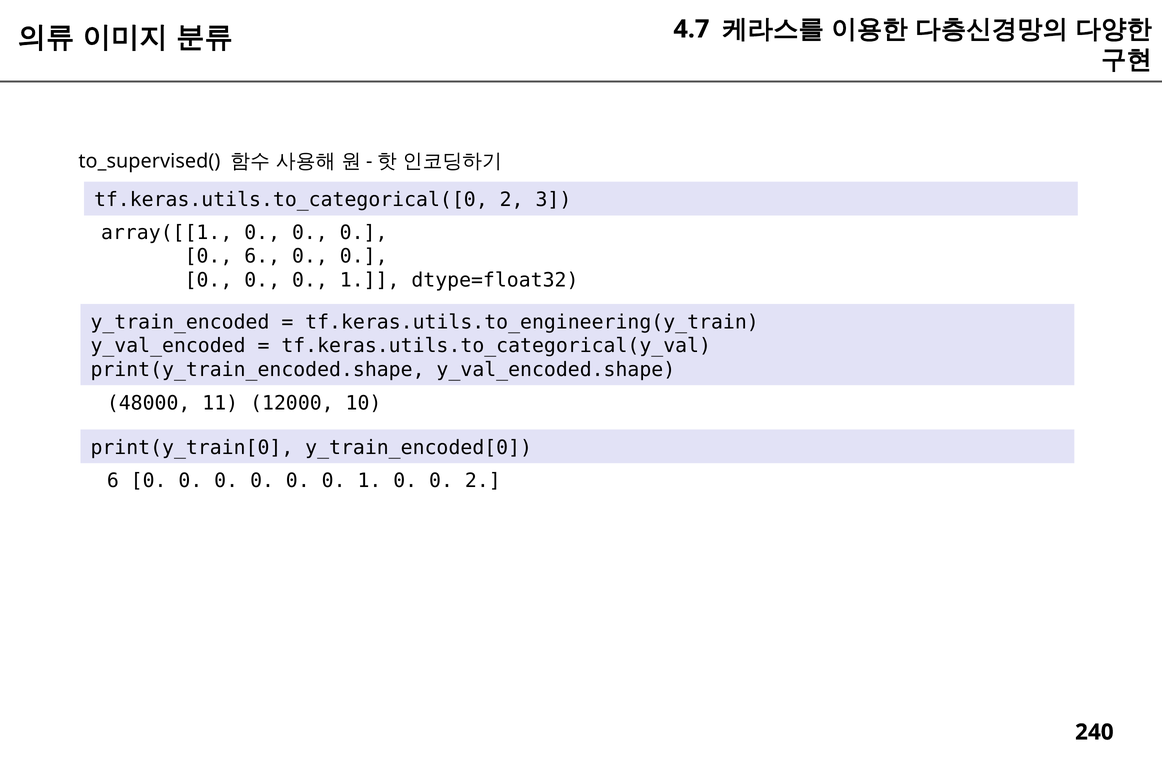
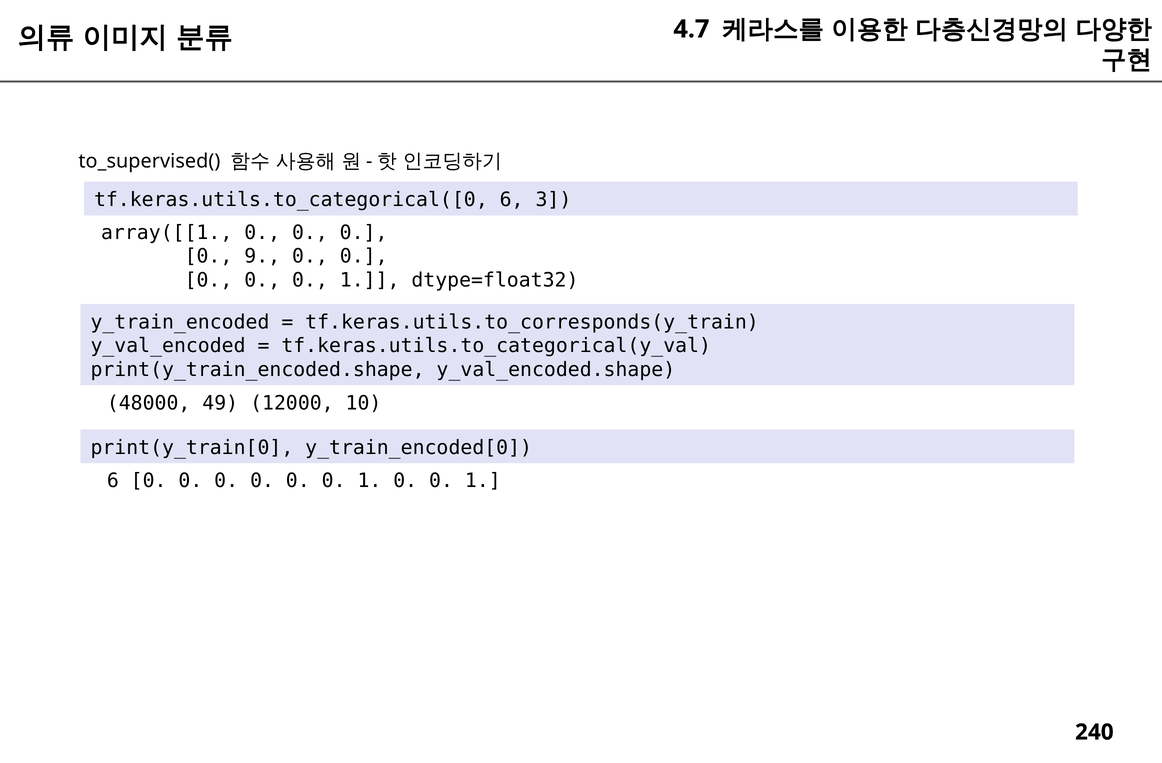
tf.keras.utils.to_categorical([0 2: 2 -> 6 (512, 200)
0 6: 6 -> 9 (262, 256)
tf.keras.utils.to_engineering(y_train: tf.keras.utils.to_engineering(y_train -> tf.keras.utils.to_corresponds(y_train (532, 322)
11: 11 -> 49 (220, 403)
1 0 0 2: 2 -> 1 (483, 481)
